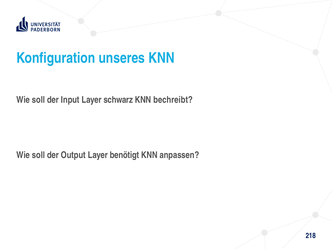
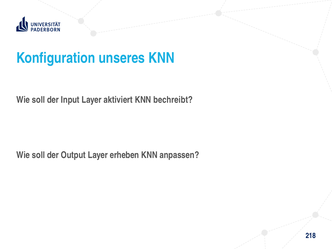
schwarz: schwarz -> aktiviert (118, 100)
benötigt: benötigt -> erheben (125, 155)
